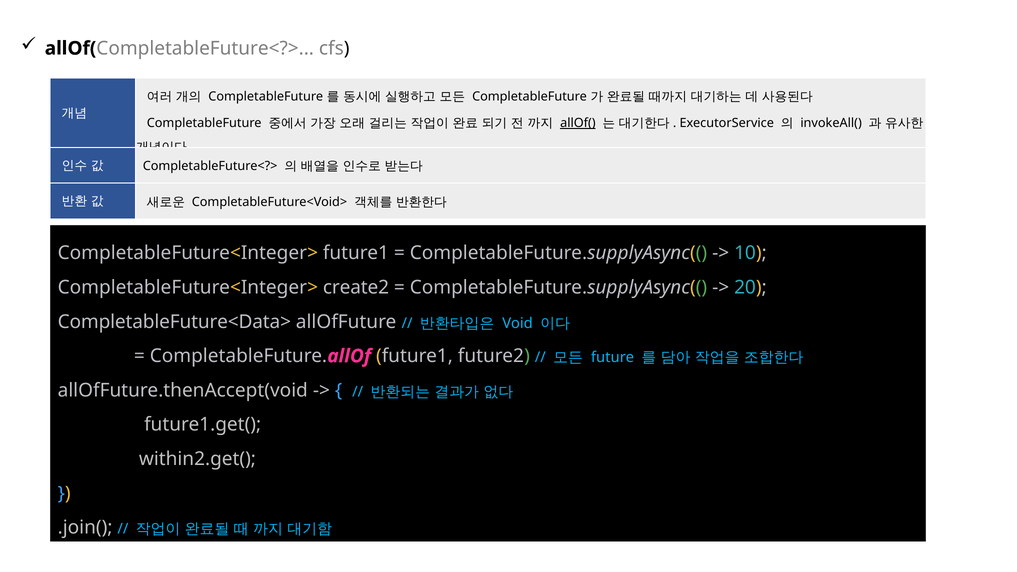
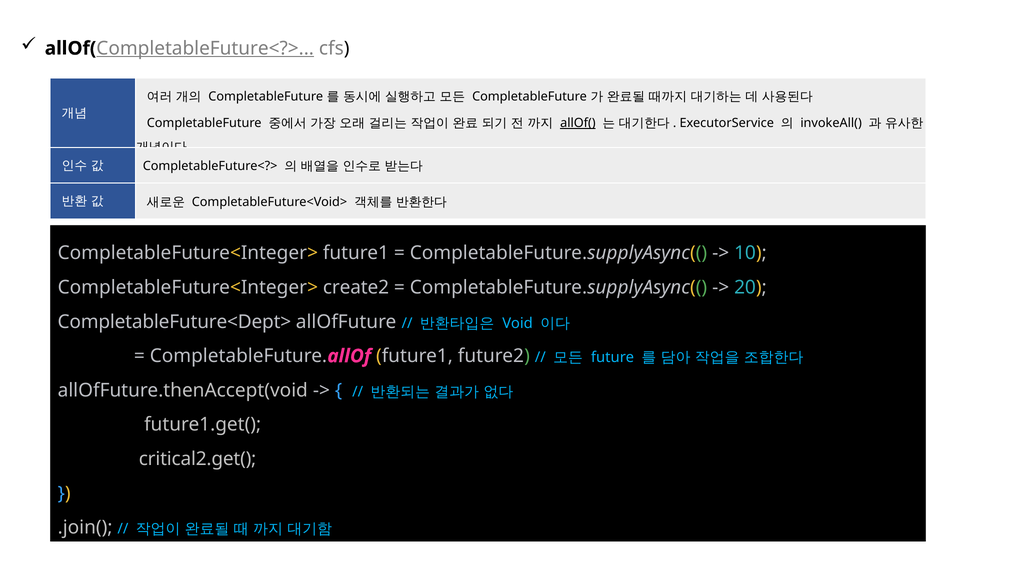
CompletableFuture<?> underline: none -> present (205, 48)
CompletableFuture<Data>: CompletableFuture<Data> -> CompletableFuture<Dept> (174, 322)
within2.get(: within2.get( -> critical2.get( (198, 459)
